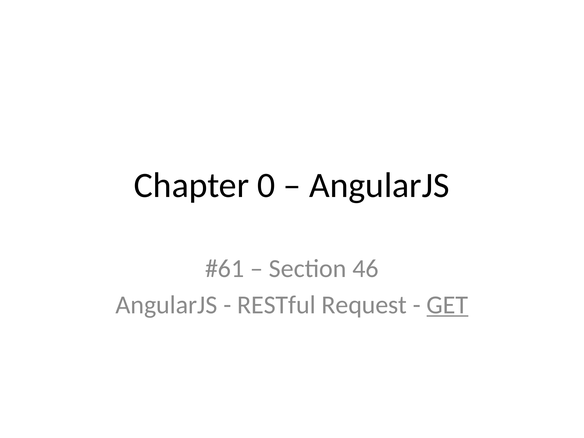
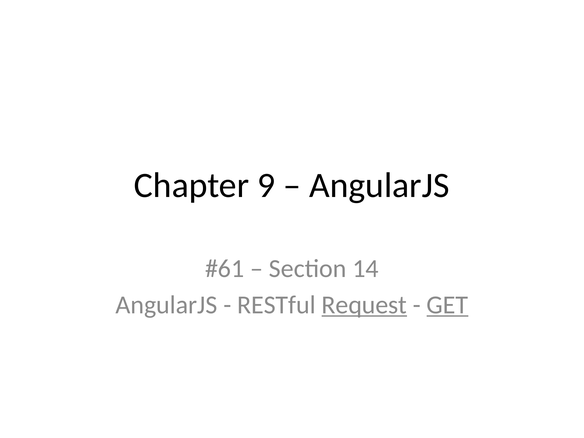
0: 0 -> 9 (266, 185)
46: 46 -> 14 (366, 269)
Request underline: none -> present (364, 305)
